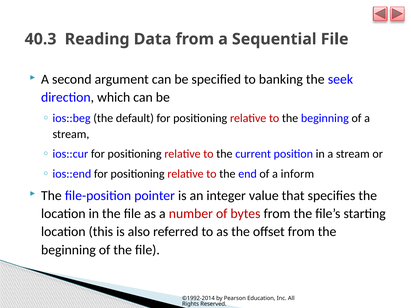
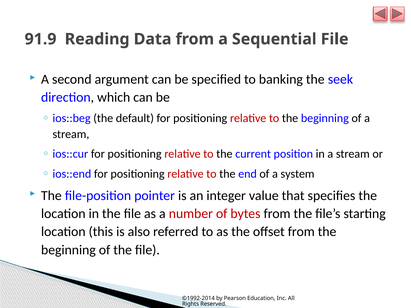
40.3: 40.3 -> 91.9 (41, 39)
inform: inform -> system (298, 174)
